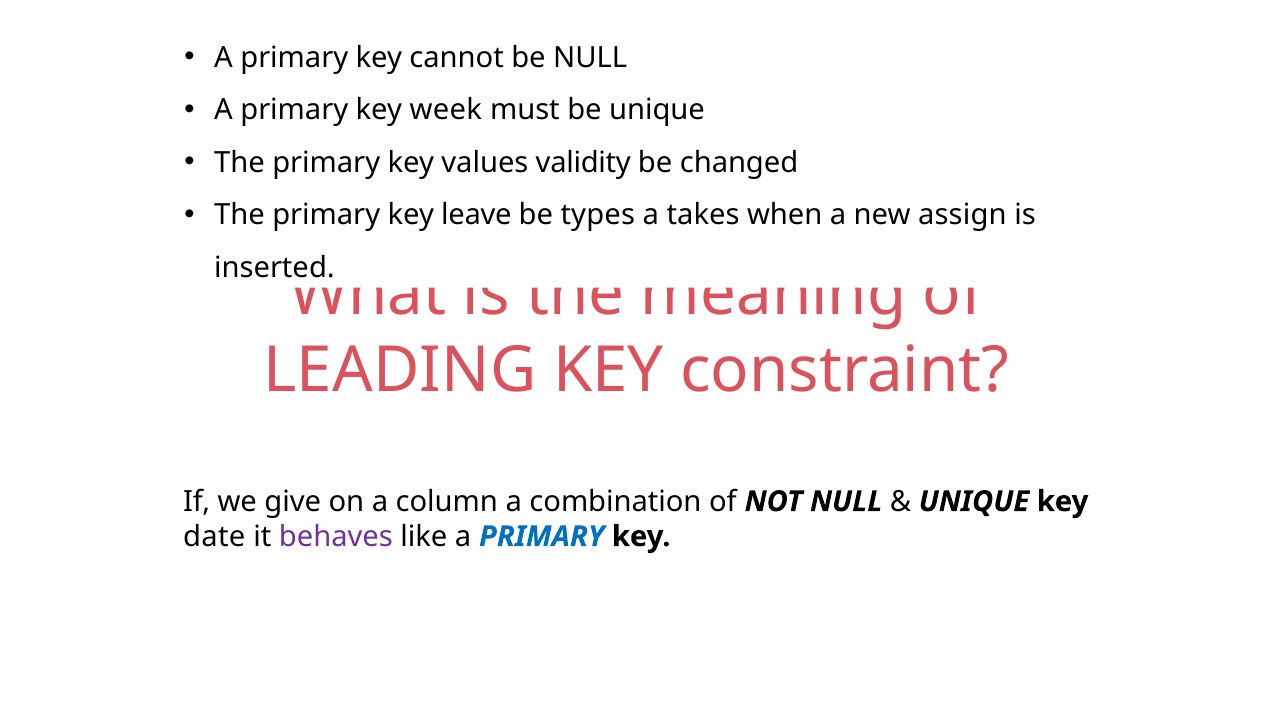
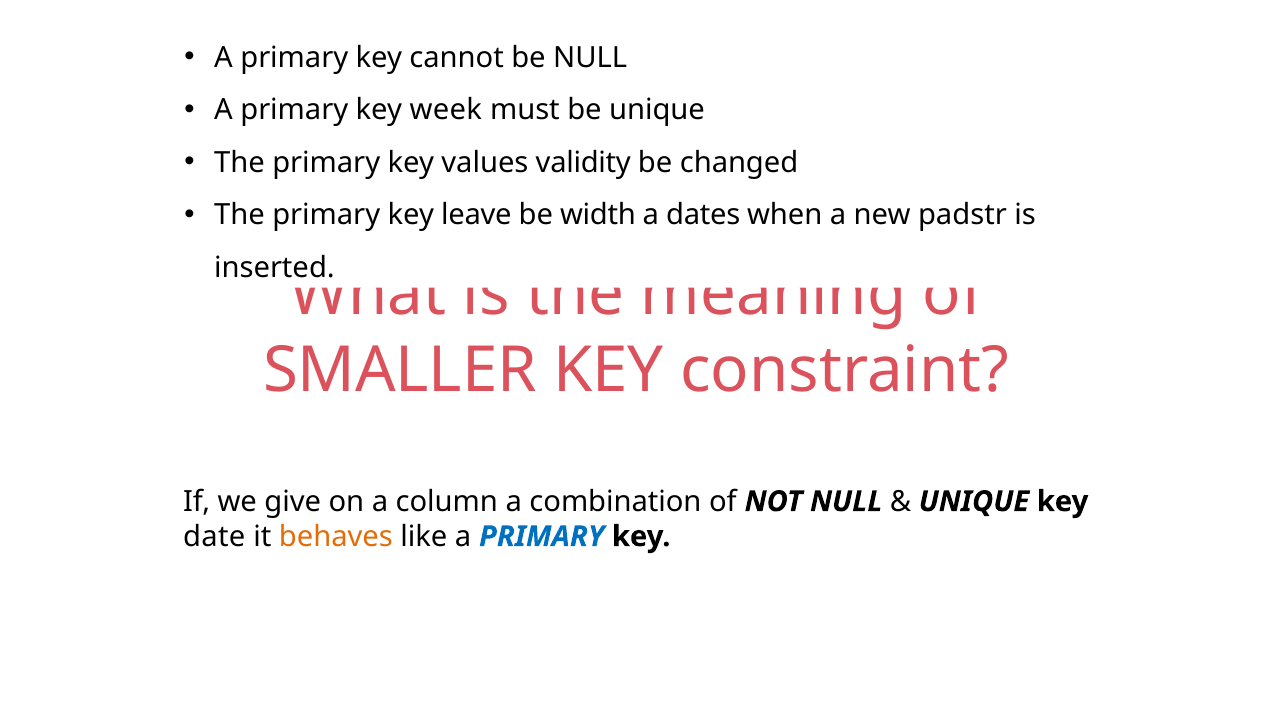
types: types -> width (598, 215)
takes: takes -> dates (703, 215)
assign: assign -> padstr (962, 215)
LEADING: LEADING -> SMALLER (400, 370)
behaves colour: purple -> orange (336, 537)
